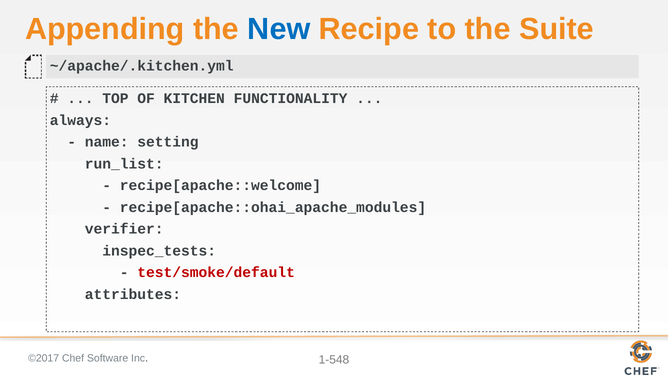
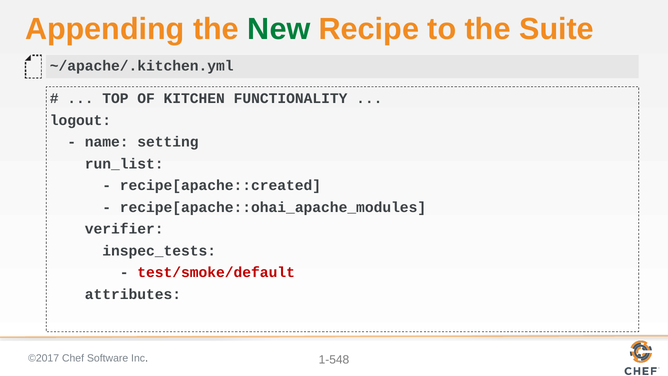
New colour: blue -> green (279, 29)
always: always -> logout (80, 120)
recipe[apache::welcome: recipe[apache::welcome -> recipe[apache::created (220, 185)
